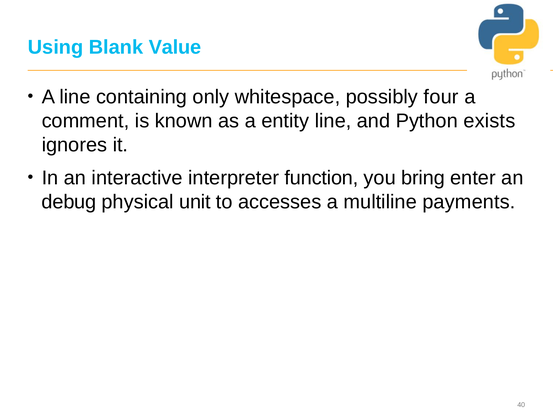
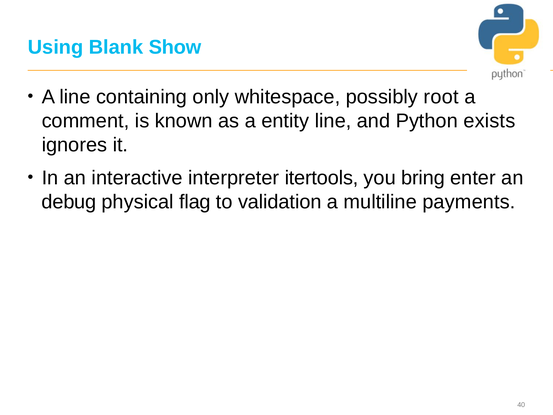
Value: Value -> Show (175, 47)
four: four -> root (441, 97)
function: function -> itertools (322, 178)
unit: unit -> flag (195, 202)
accesses: accesses -> validation (280, 202)
